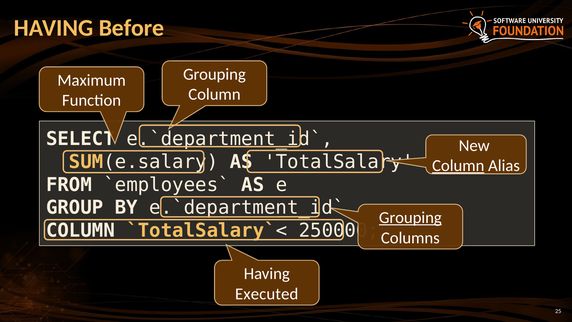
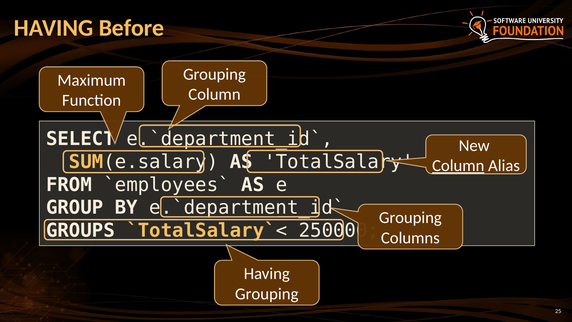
Grouping underline: present -> none (410, 218)
COLUMN: COLUMN -> GROUPS (80, 230)
Executed: Executed -> Grouping (267, 294)
